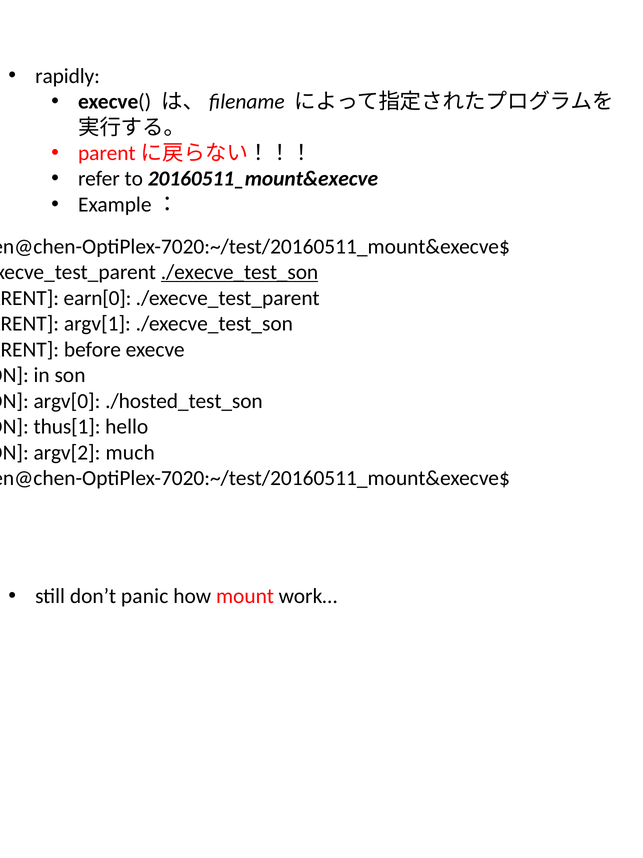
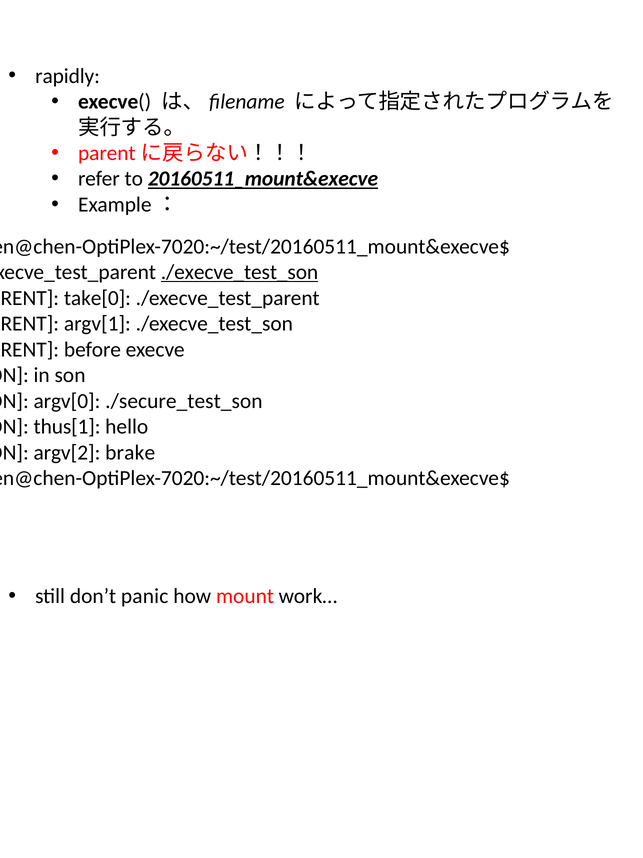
20160511_mount&execve underline: none -> present (263, 179)
earn[0: earn[0 -> take[0 (97, 298)
./hosted_test_son: ./hosted_test_son -> ./secure_test_son (184, 401)
much: much -> brake (130, 452)
